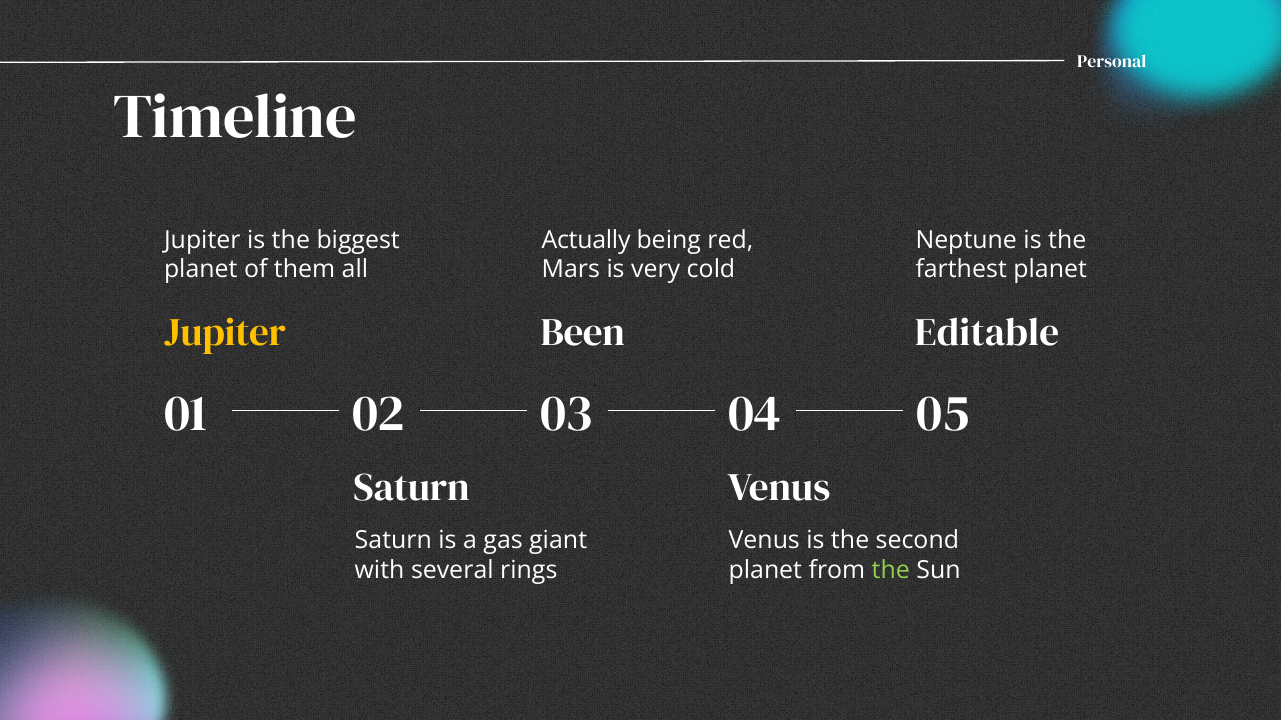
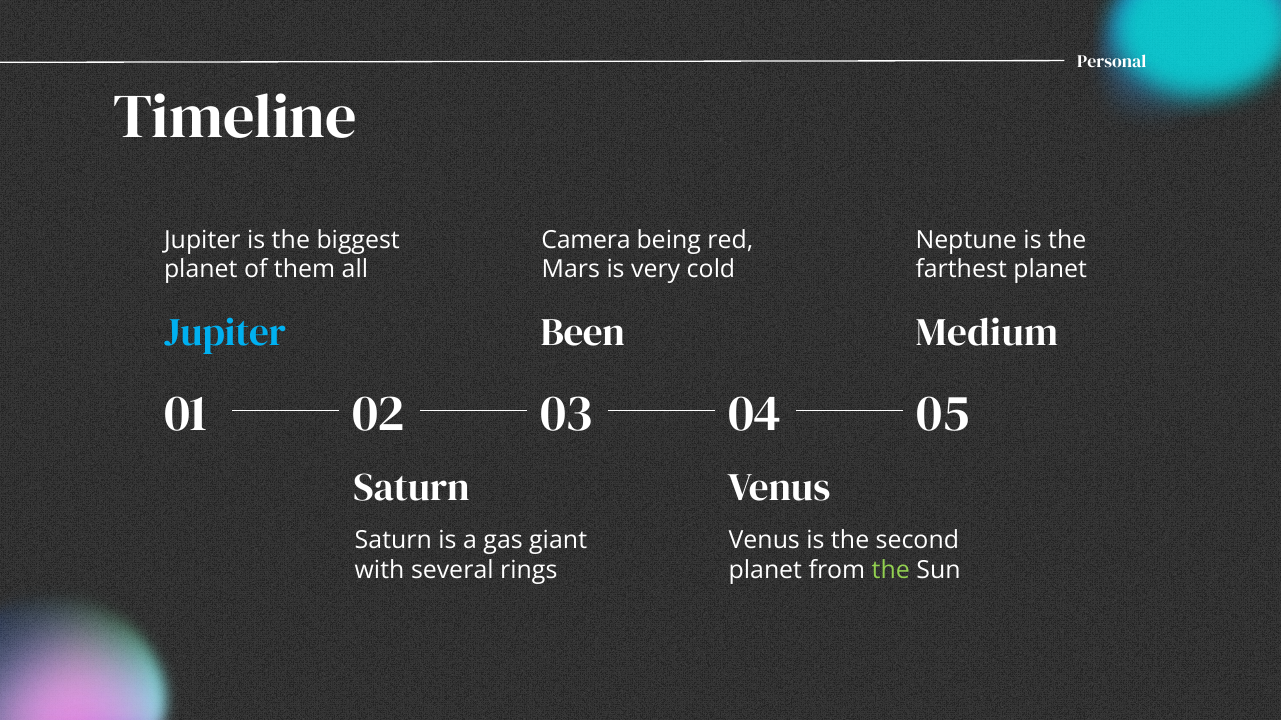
Actually: Actually -> Camera (586, 240)
Jupiter colour: yellow -> light blue (225, 333)
Editable: Editable -> Medium (987, 333)
